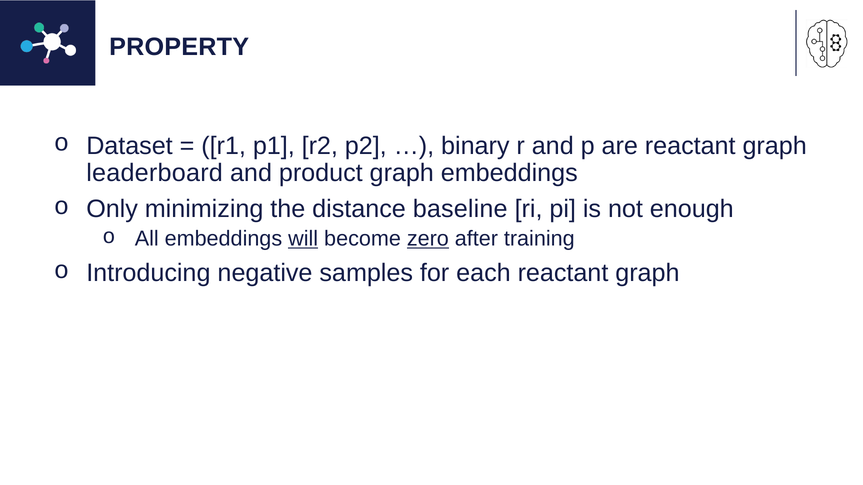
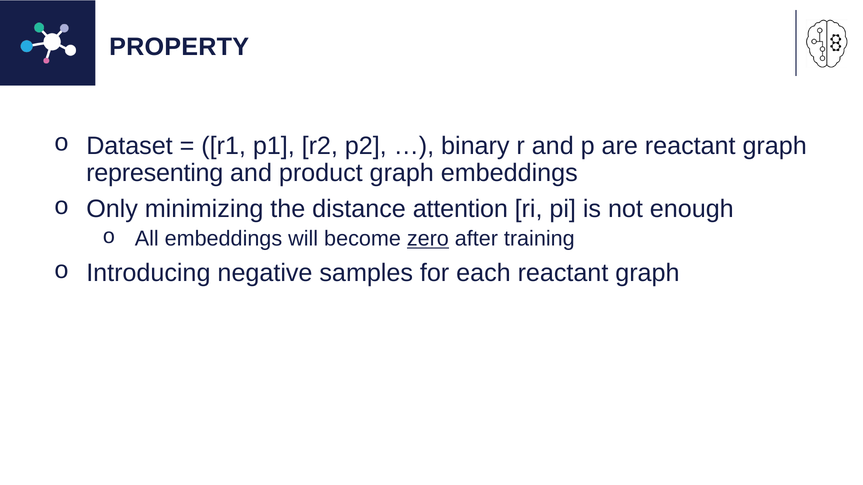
leaderboard: leaderboard -> representing (155, 173)
baseline: baseline -> attention (460, 209)
will underline: present -> none (303, 239)
